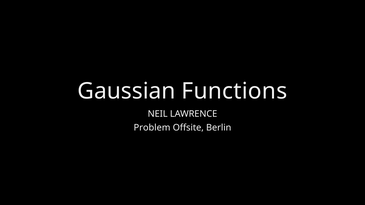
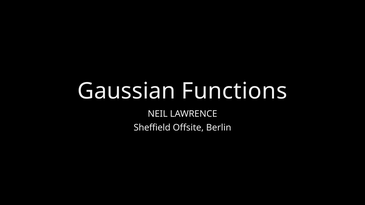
Problem: Problem -> Sheffield (152, 128)
